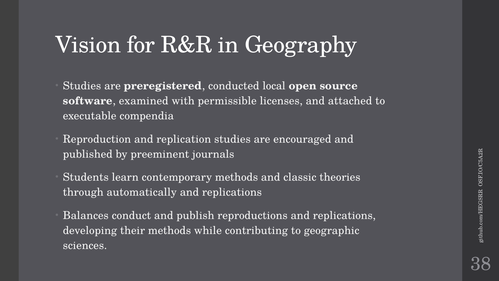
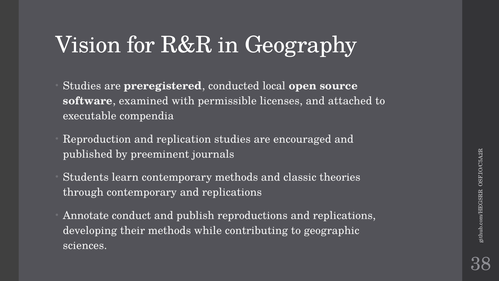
through automatically: automatically -> contemporary (142, 192)
Balances: Balances -> Annotate (86, 215)
